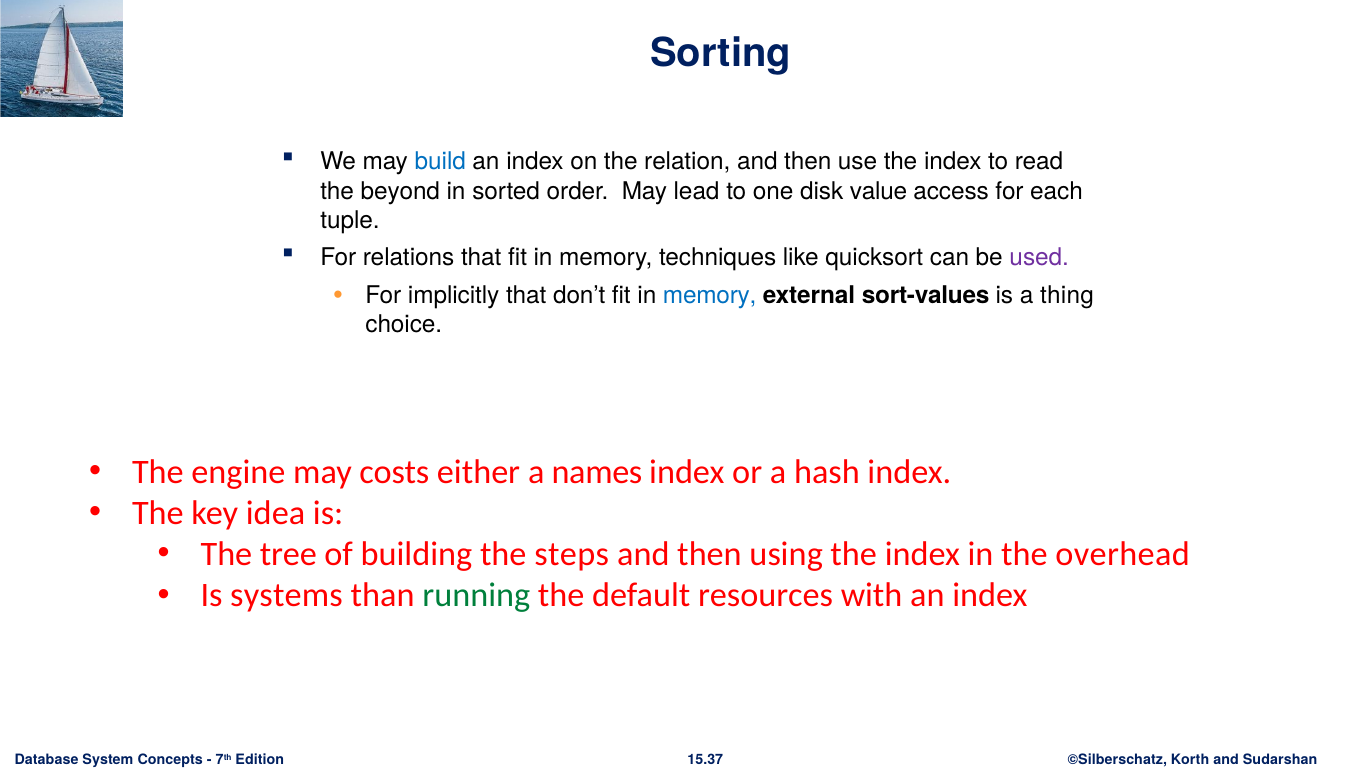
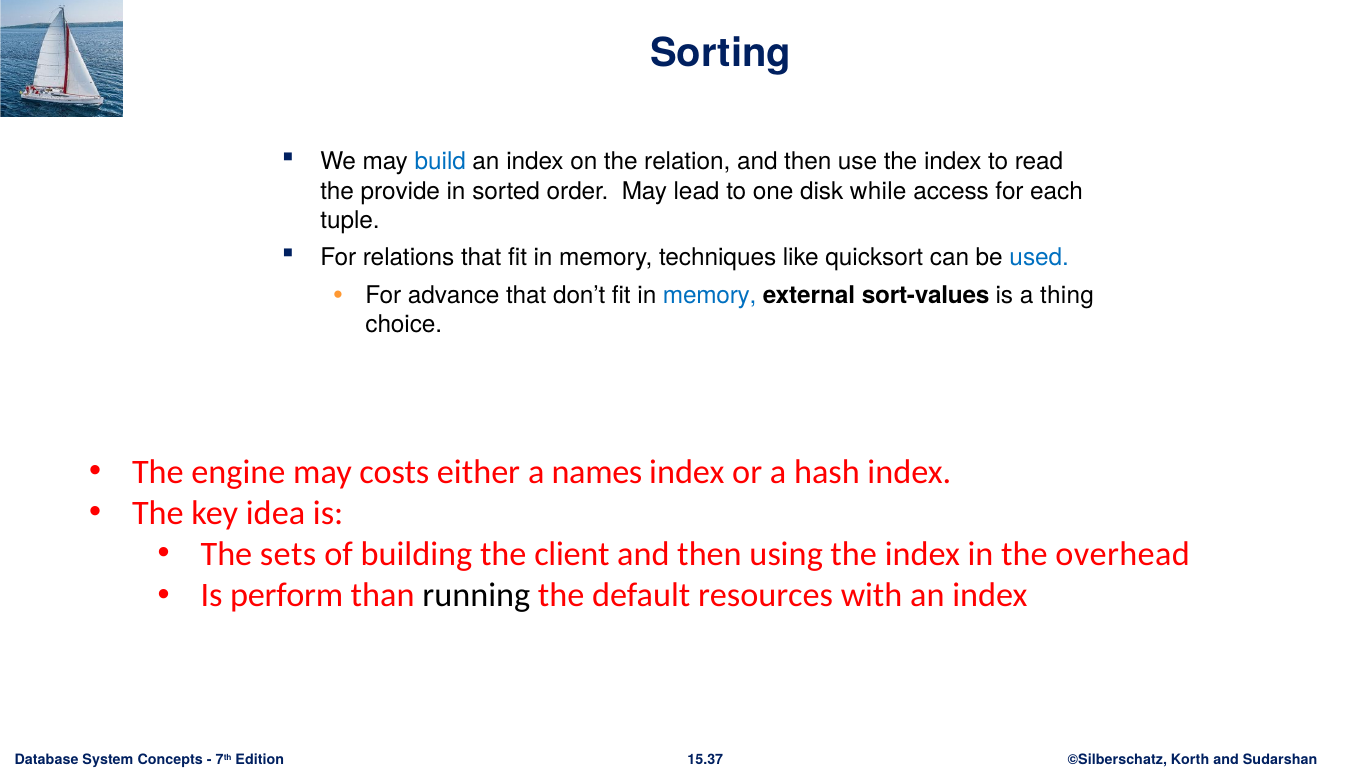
beyond: beyond -> provide (400, 191)
value: value -> while (878, 191)
used colour: purple -> blue (1039, 258)
implicitly: implicitly -> advance (454, 296)
tree: tree -> sets (288, 555)
steps: steps -> client (572, 555)
systems: systems -> perform (287, 596)
running colour: green -> black (476, 596)
